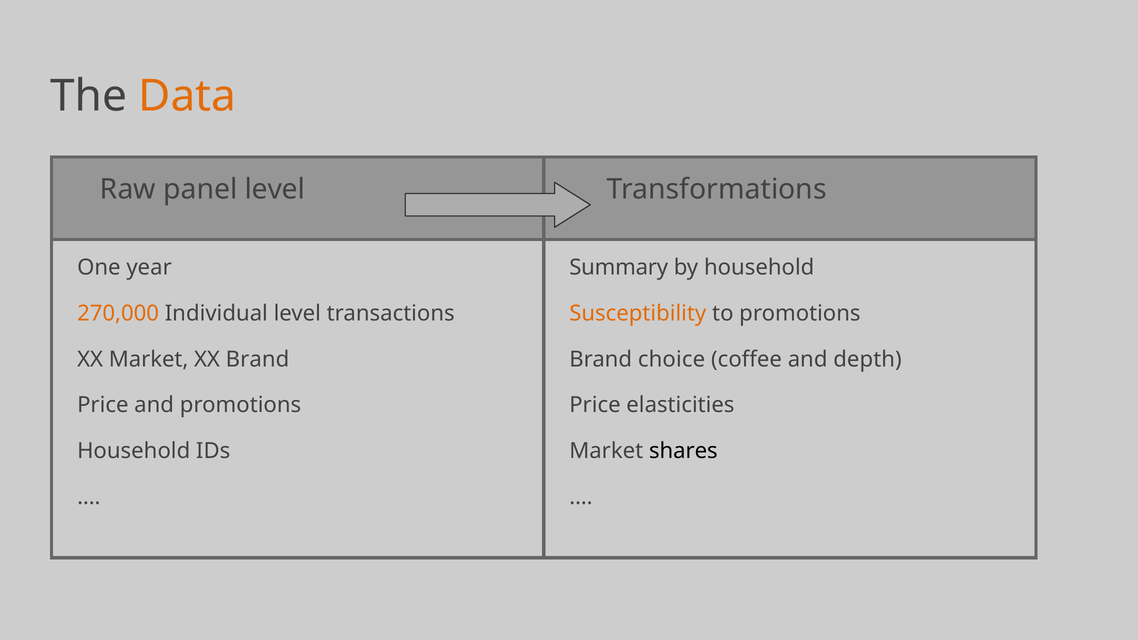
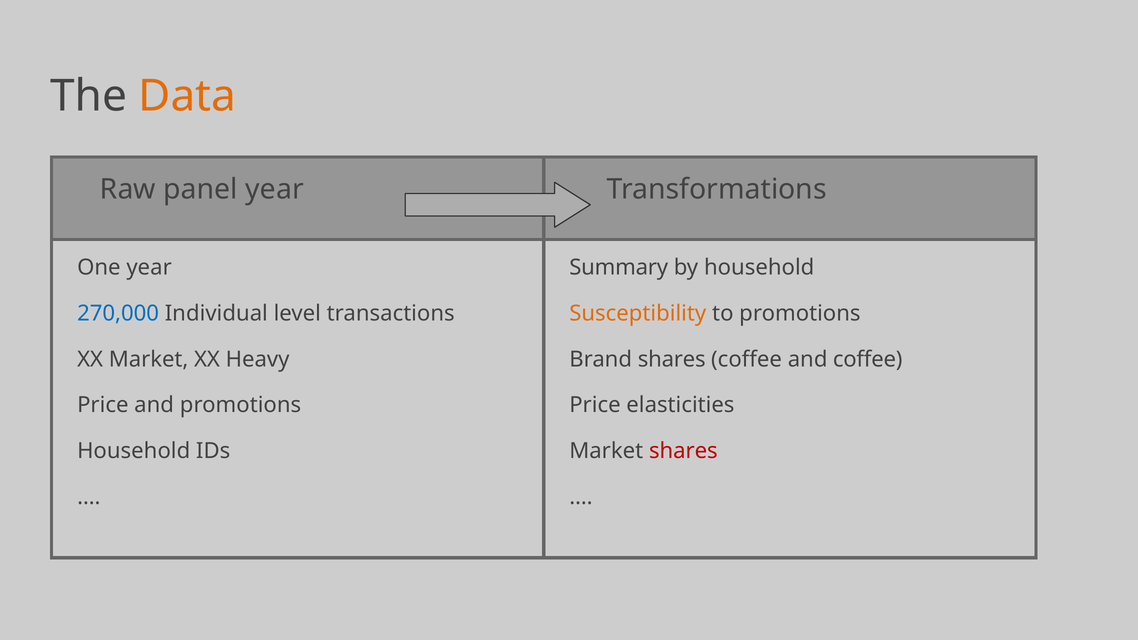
panel level: level -> year (275, 189)
270,000 colour: orange -> blue (118, 313)
XX Brand: Brand -> Heavy (258, 359)
Brand choice: choice -> shares (672, 359)
and depth: depth -> coffee (868, 359)
shares colour: black -> red (683, 451)
